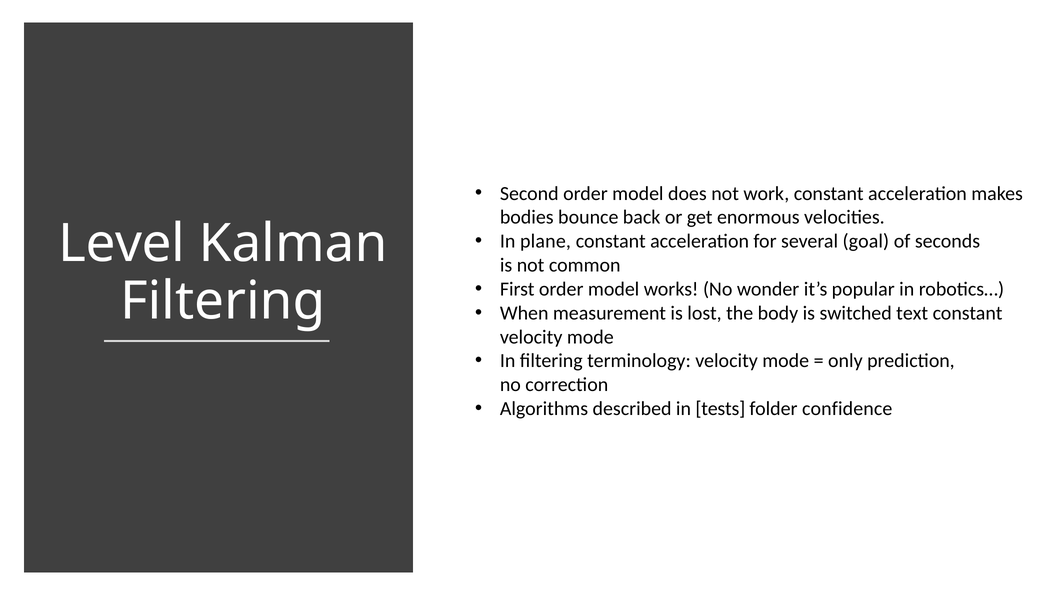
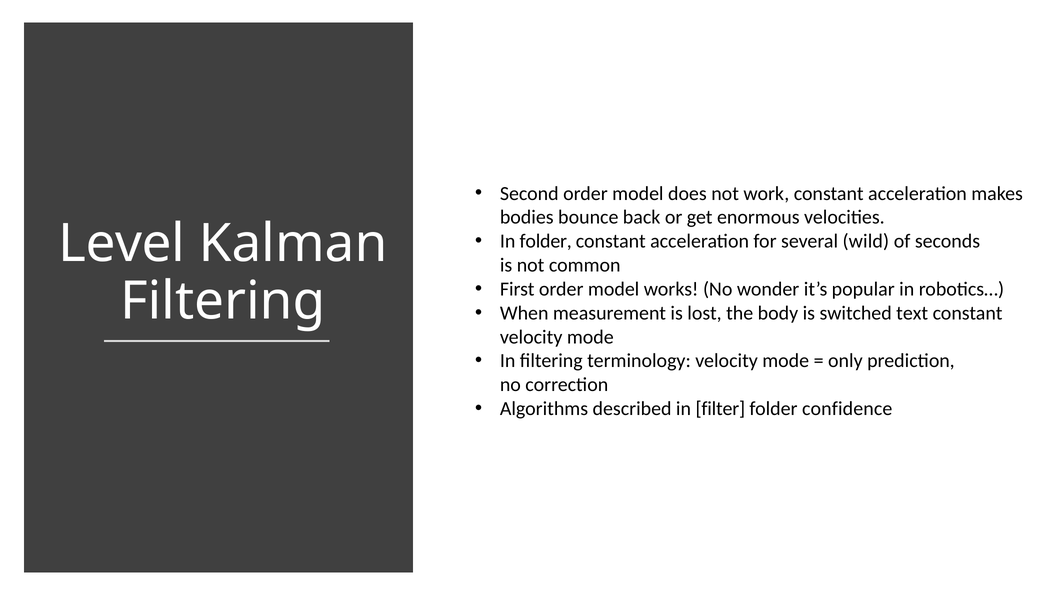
In plane: plane -> folder (546, 241)
goal: goal -> wild (866, 241)
tests: tests -> filter (720, 409)
